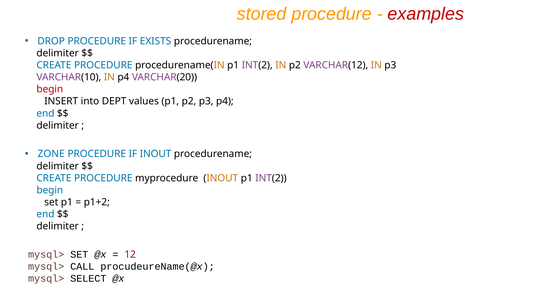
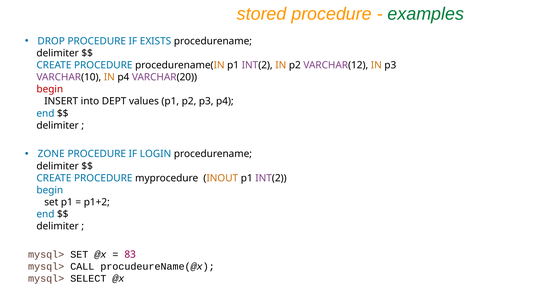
examples colour: red -> green (426, 14)
IF INOUT: INOUT -> LOGIN (156, 154)
12: 12 -> 83 (130, 254)
